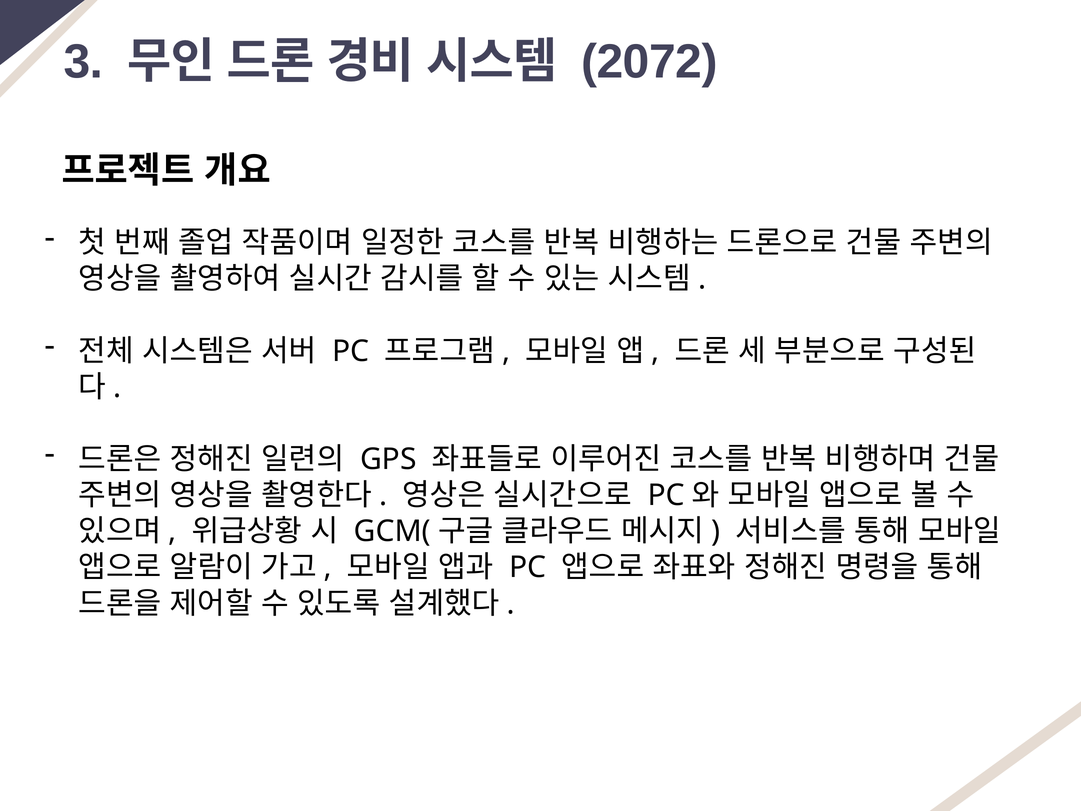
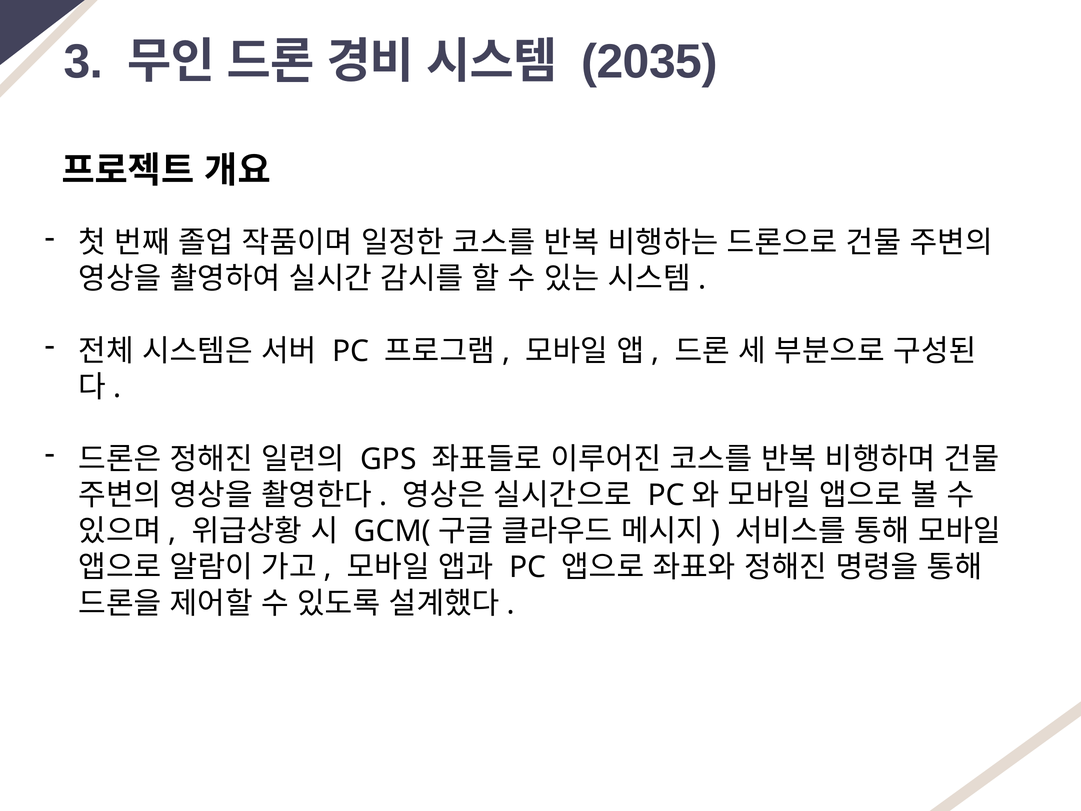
2072: 2072 -> 2035 (649, 62)
